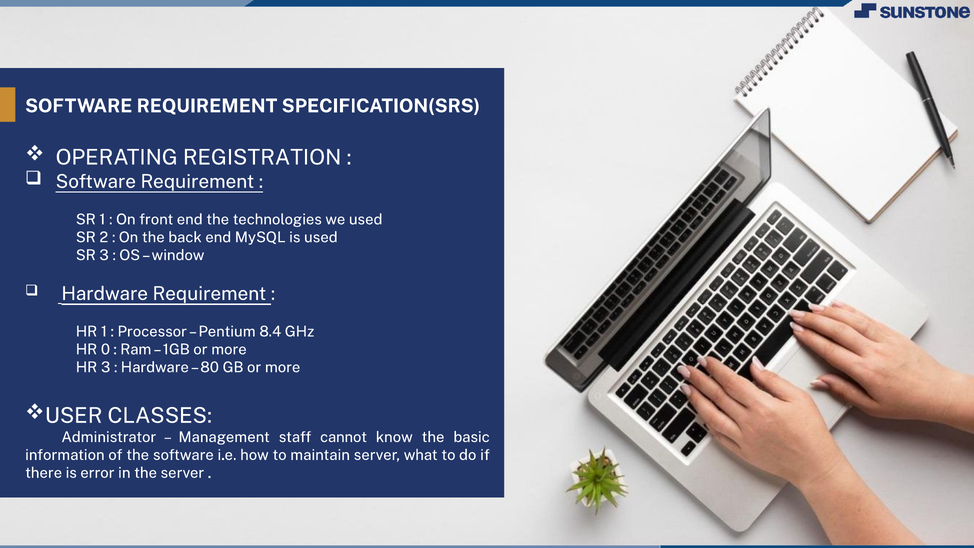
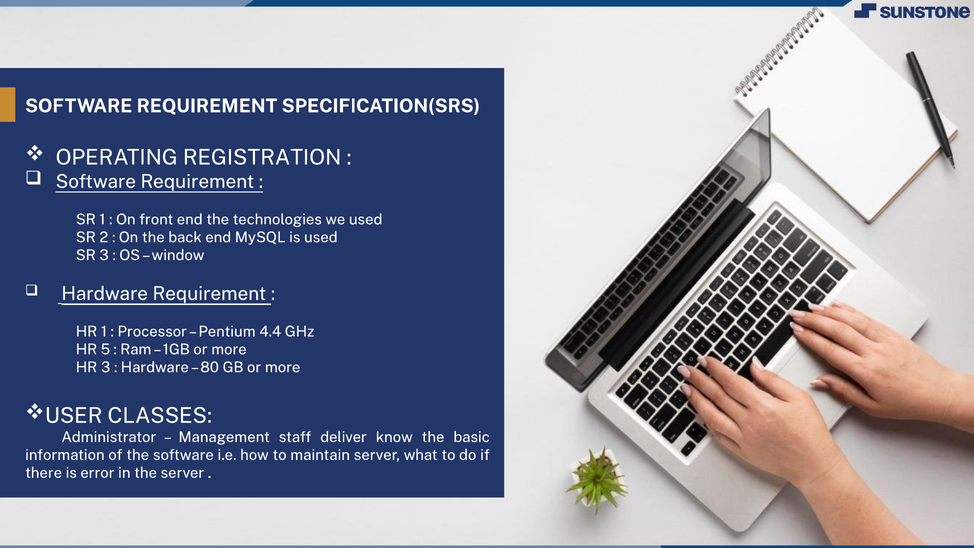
8.4: 8.4 -> 4.4 (270, 332)
0: 0 -> 5 (105, 349)
cannot: cannot -> deliver (344, 437)
